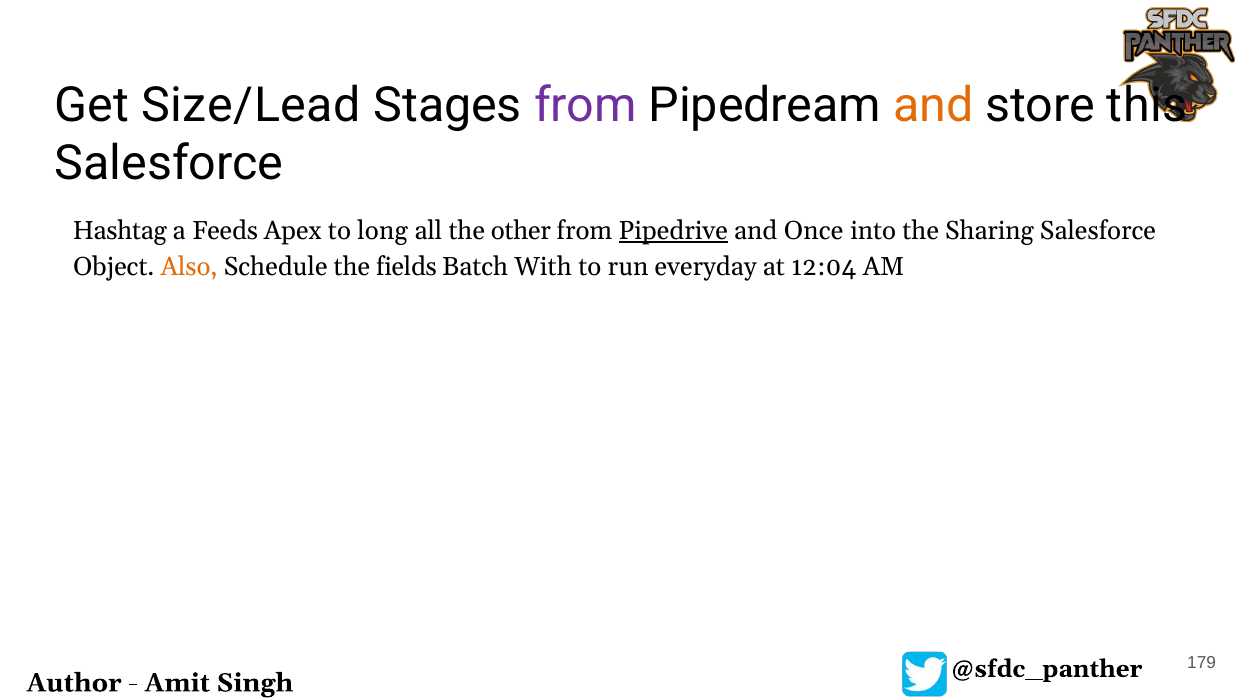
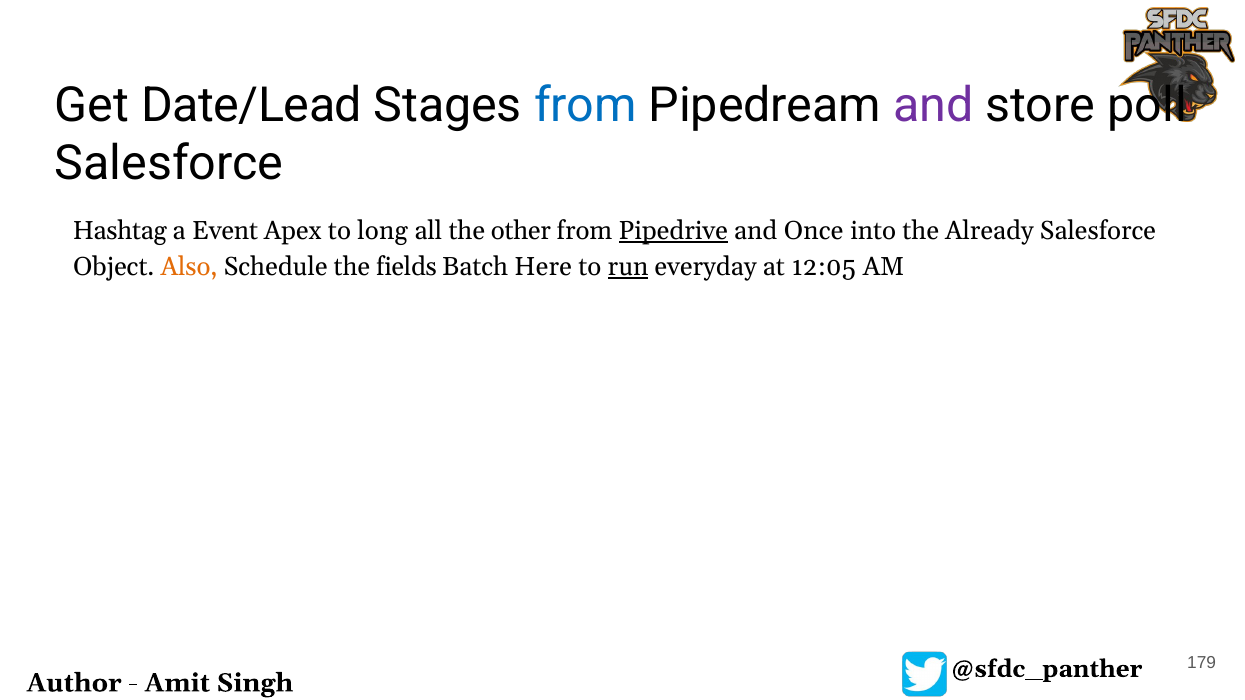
Size/Lead: Size/Lead -> Date/Lead (252, 105)
from colour: purple -> blue (585, 105)
and colour: orange -> purple (933, 105)
this: this -> poll (1147, 105)
Feeds: Feeds -> Event (225, 231)
Sharing: Sharing -> Already (989, 231)
With: With -> Here (543, 267)
run underline: none -> present (628, 267)
12:04: 12:04 -> 12:05 (824, 267)
